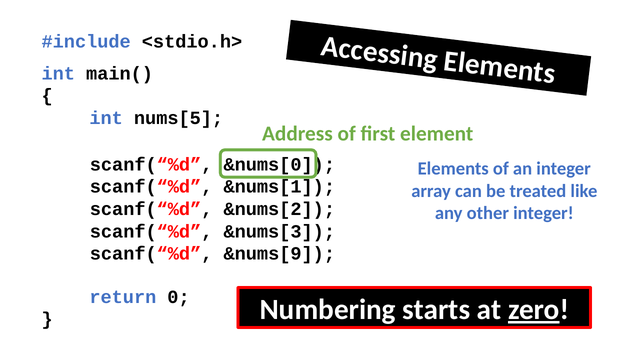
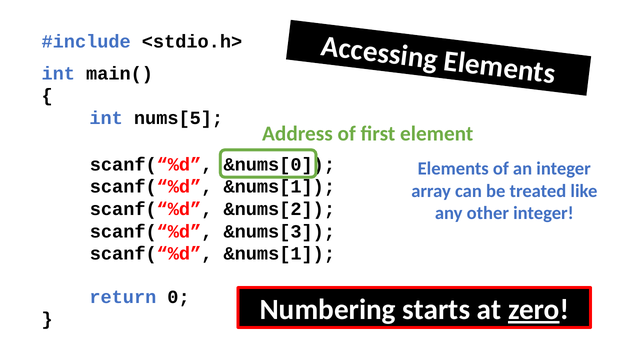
&nums[9: &nums[9 -> &nums[1 (279, 254)
